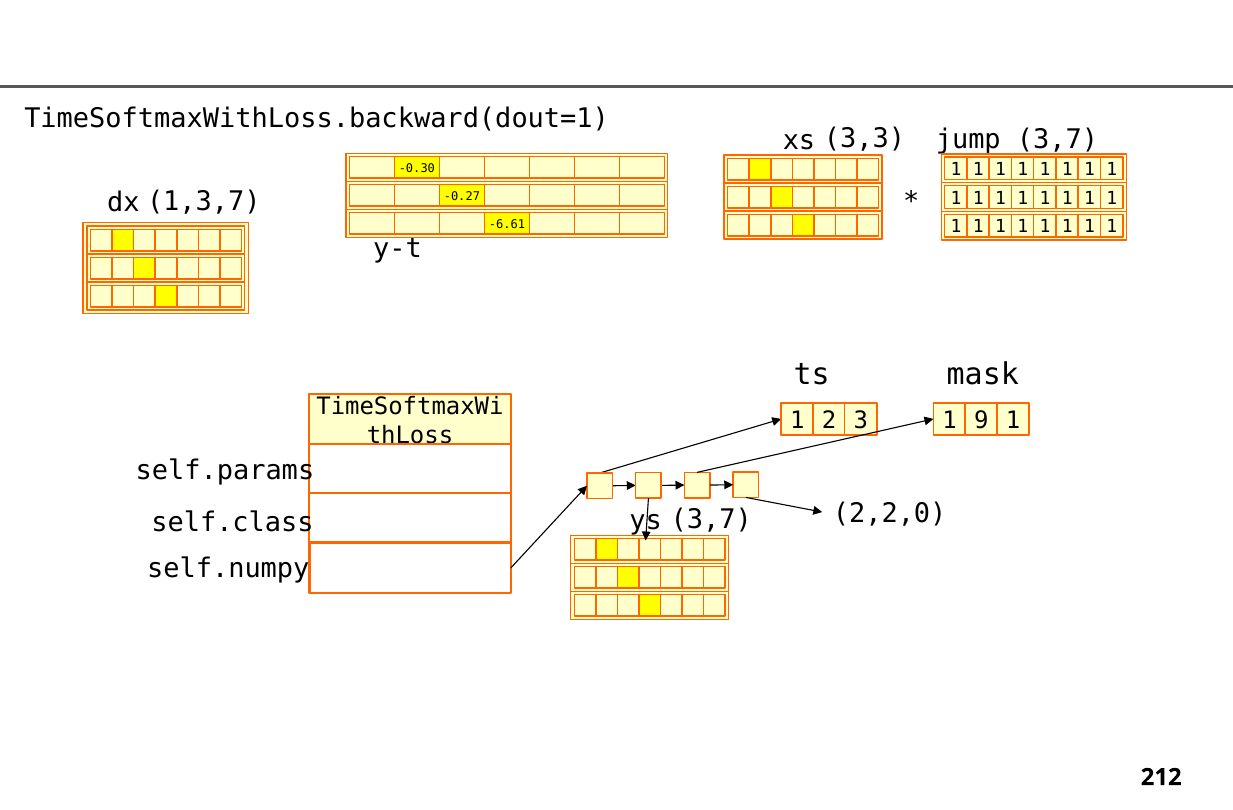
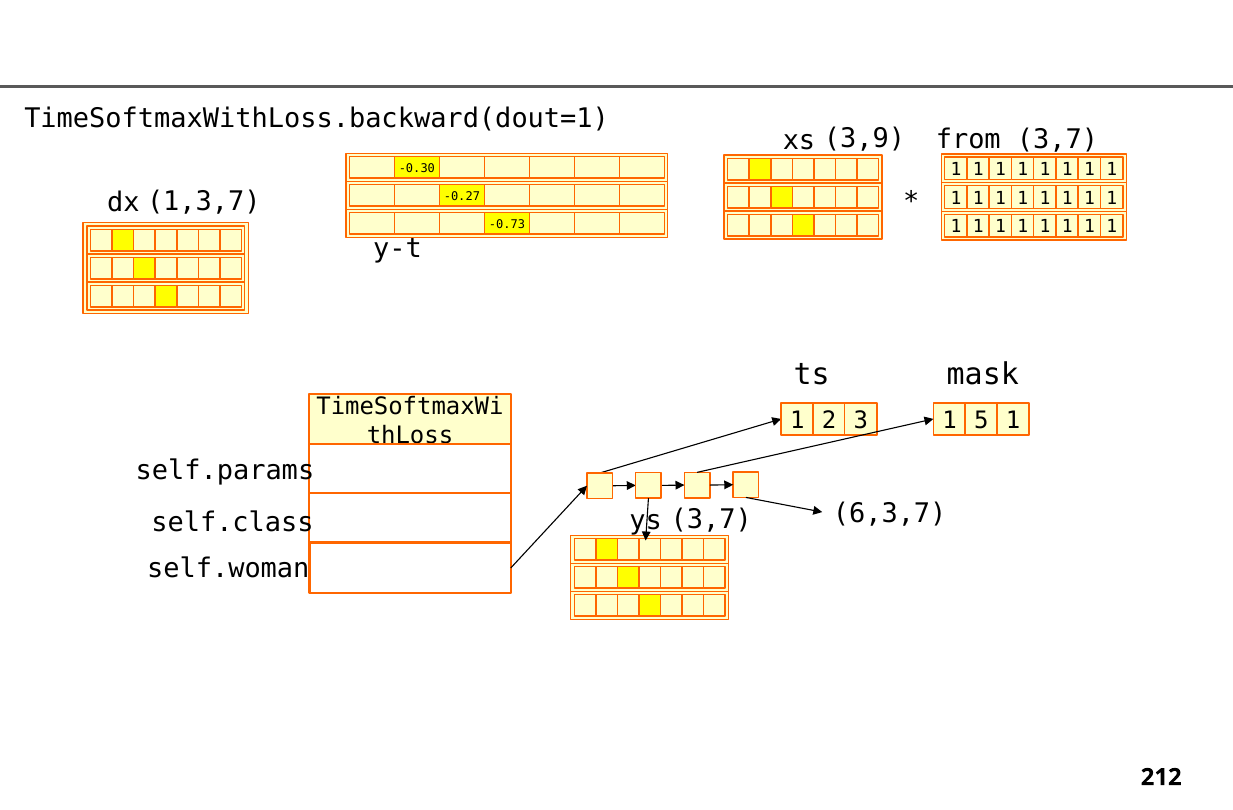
jump: jump -> from (968, 139)
3,3: 3,3 -> 3,9 (865, 139)
-6.61: -6.61 -> -0.73 (507, 224)
9: 9 -> 5 (981, 421)
2,2,0: 2,2,0 -> 6,3,7 (890, 514)
self.numpy: self.numpy -> self.woman (228, 568)
